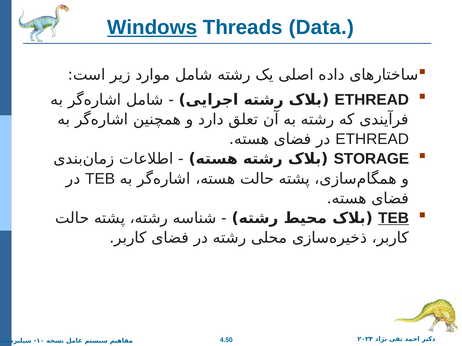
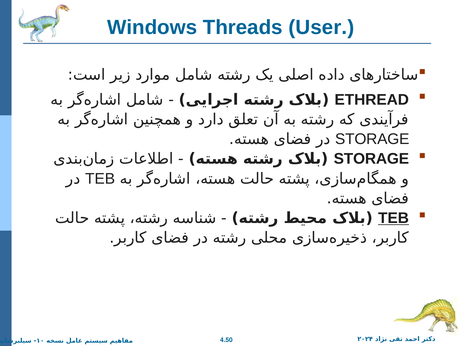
Windows underline: present -> none (152, 28)
Data: Data -> User (321, 28)
ETHREAD: ETHREAD -> STORAGE (372, 139)
